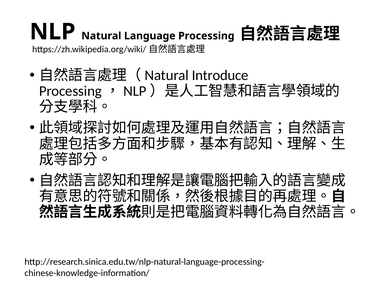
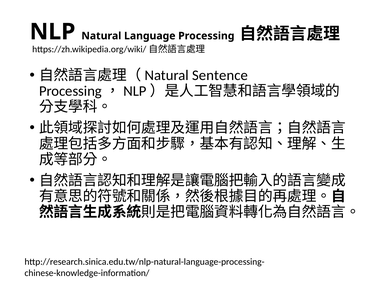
Introduce: Introduce -> Sentence (220, 75)
